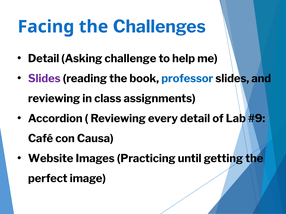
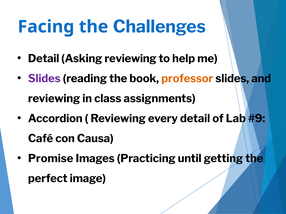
Asking challenge: challenge -> reviewing (130, 59)
professor colour: blue -> orange (187, 79)
Website: Website -> Promise (51, 159)
